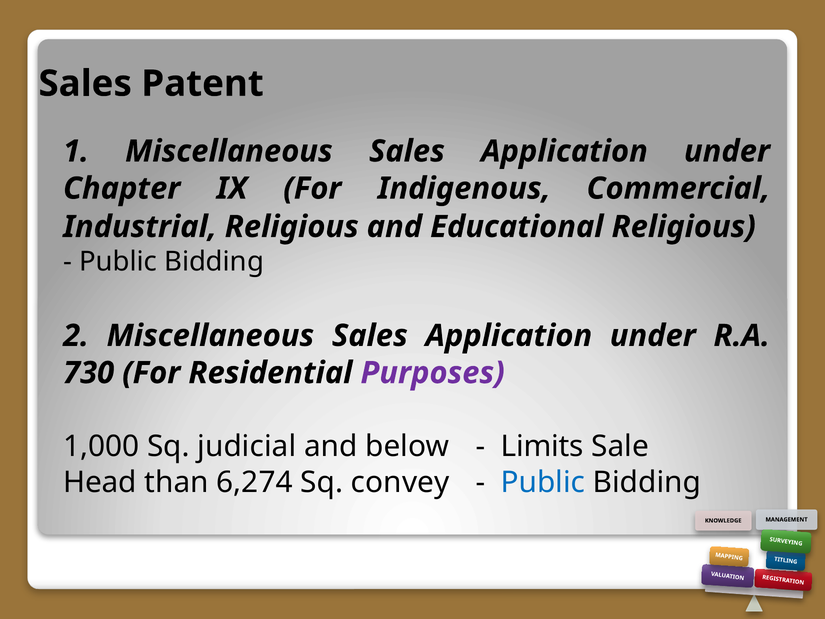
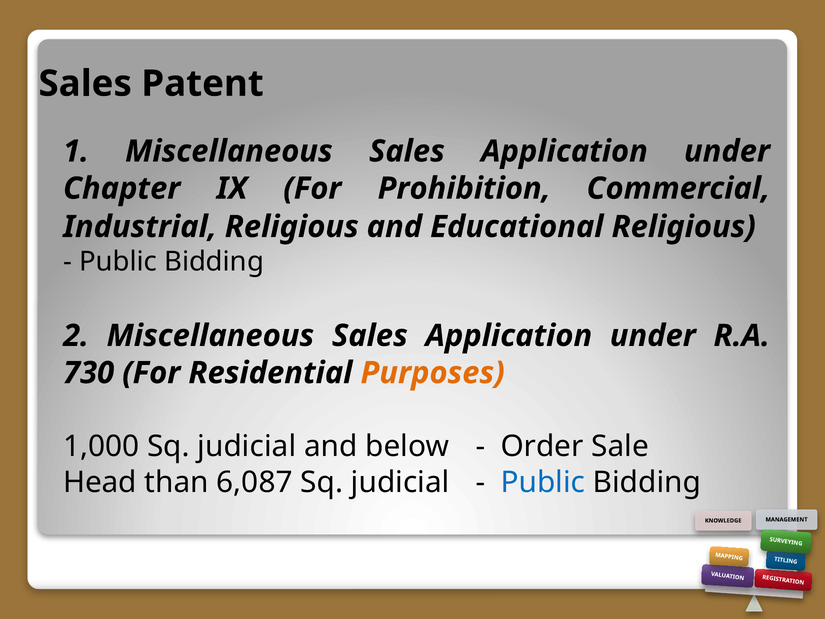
Indigenous: Indigenous -> Prohibition (464, 188)
Purposes colour: purple -> orange (433, 373)
Limits: Limits -> Order (542, 446)
6,274: 6,274 -> 6,087 (254, 482)
convey: convey -> judicial (400, 482)
